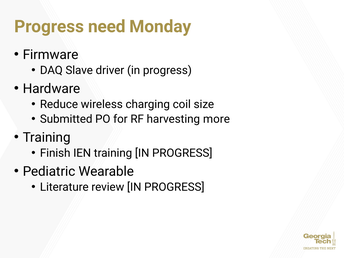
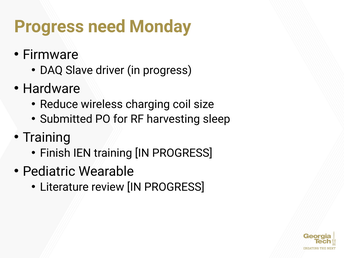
more: more -> sleep (217, 119)
